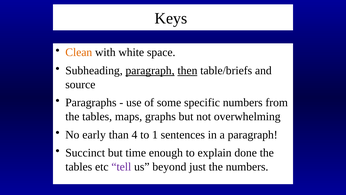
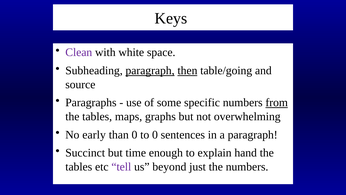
Clean colour: orange -> purple (79, 52)
table/briefs: table/briefs -> table/going (226, 70)
from underline: none -> present (277, 102)
than 4: 4 -> 0 (134, 134)
to 1: 1 -> 0 (155, 134)
done: done -> hand (246, 153)
